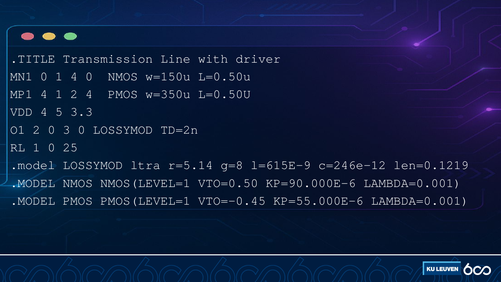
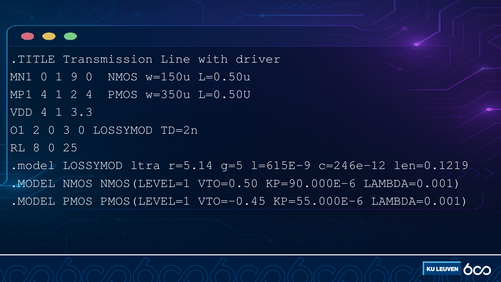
1 4: 4 -> 9 (74, 76)
VDD 4 5: 5 -> 1 (59, 112)
RL 1: 1 -> 8 (36, 147)
g=8: g=8 -> g=5 (232, 165)
